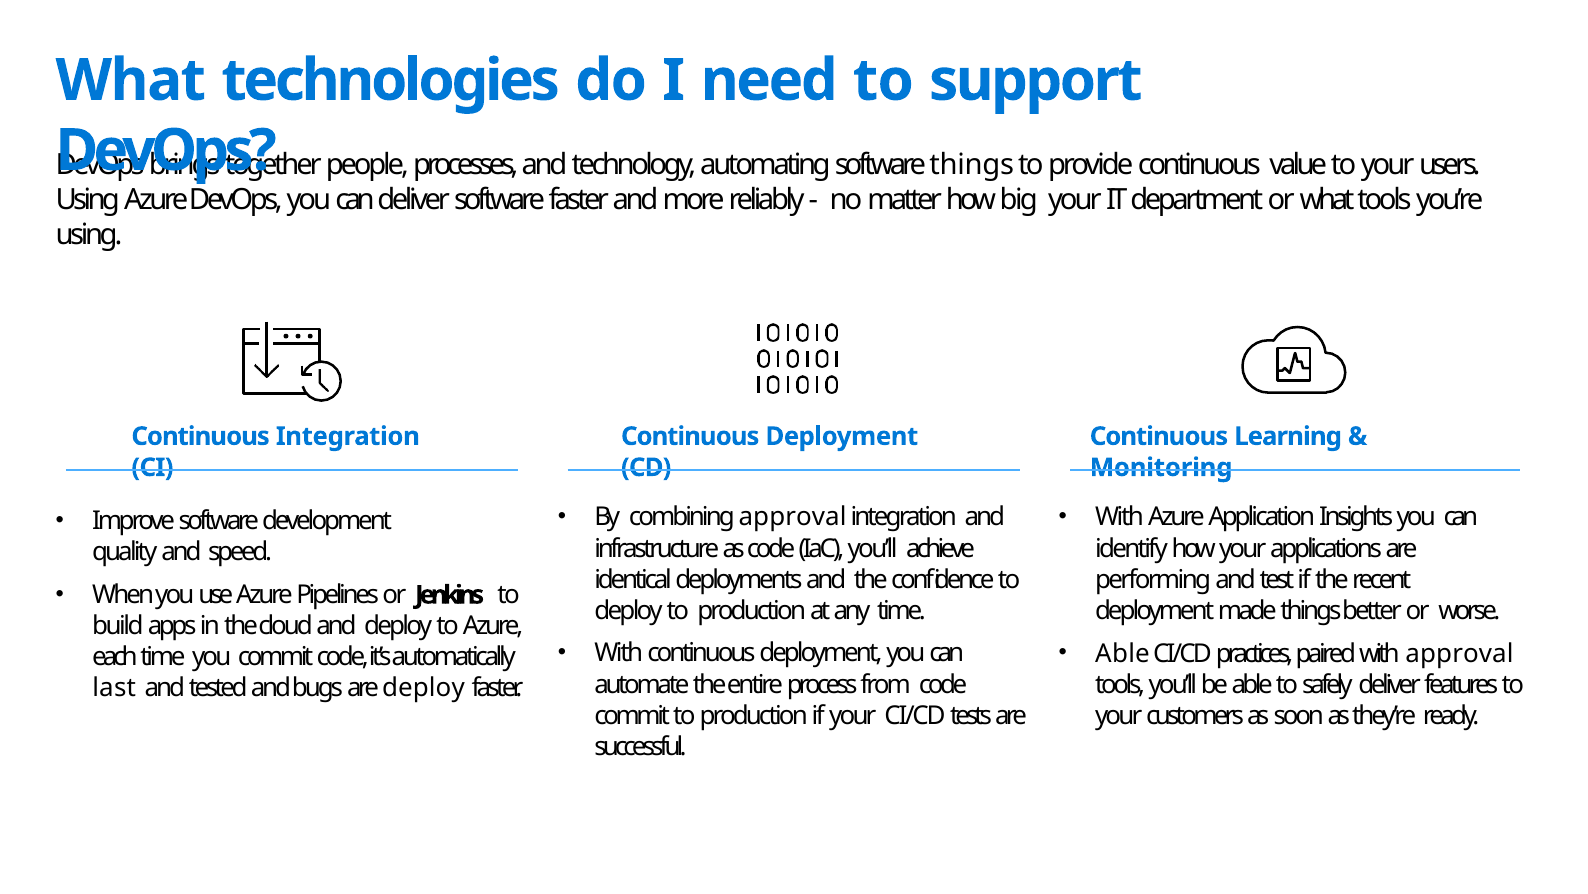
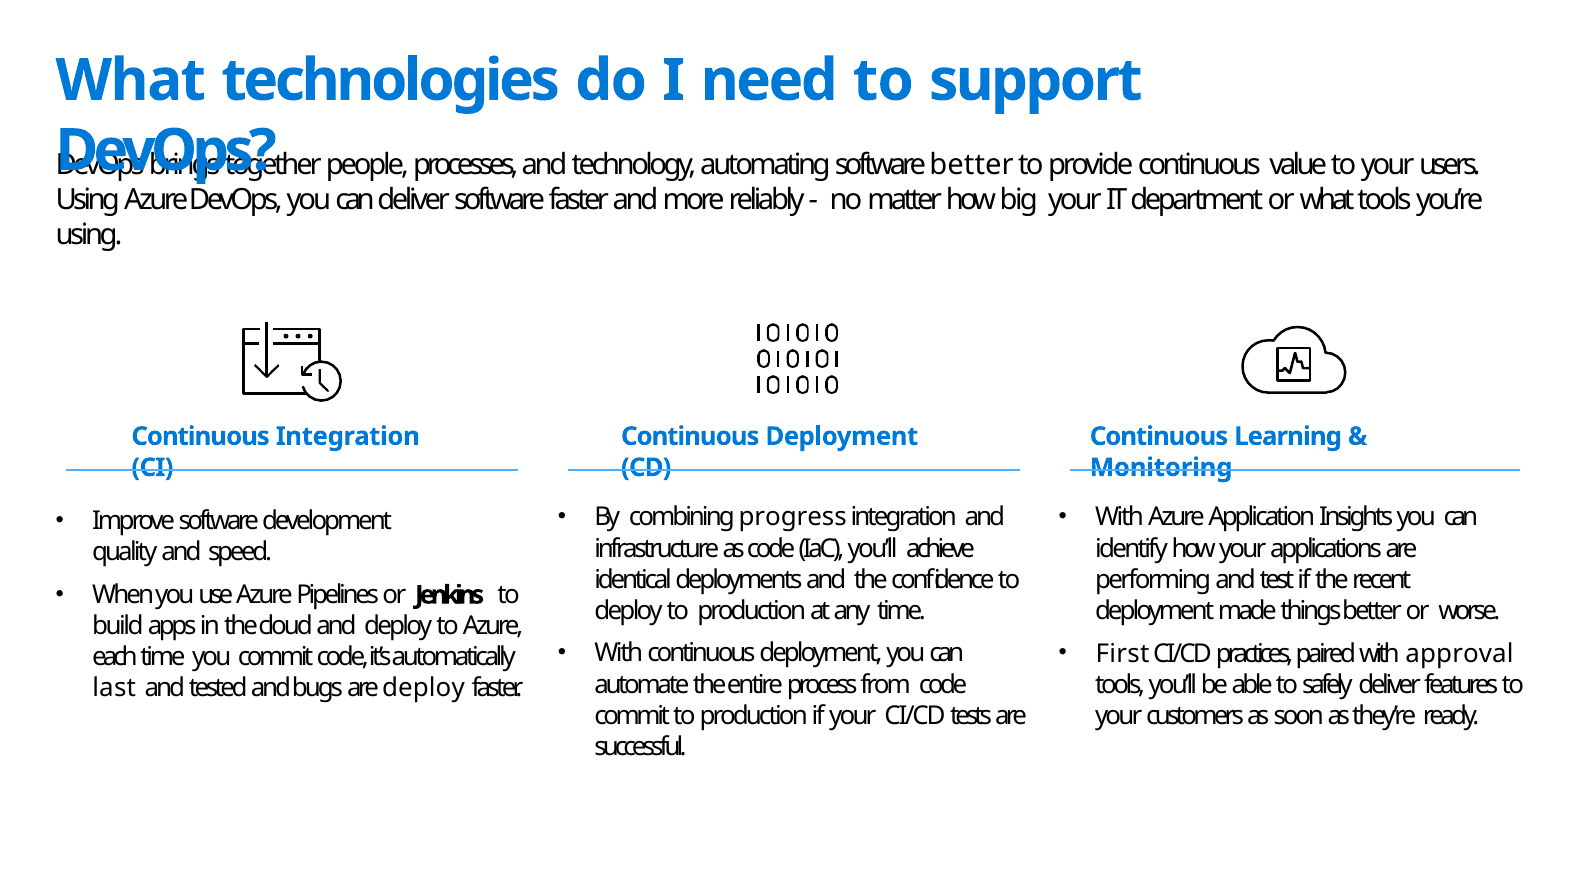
software things: things -> better (972, 165)
combining approval: approval -> progress (793, 517)
Able: Able -> First (1123, 653)
